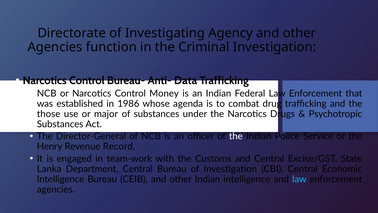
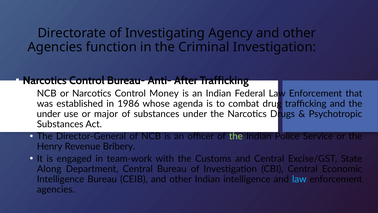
Data: Data -> After (186, 80)
those: those -> under (49, 114)
the colour: white -> light green (236, 136)
Record: Record -> Bribery (119, 146)
Lanka: Lanka -> Along (49, 169)
